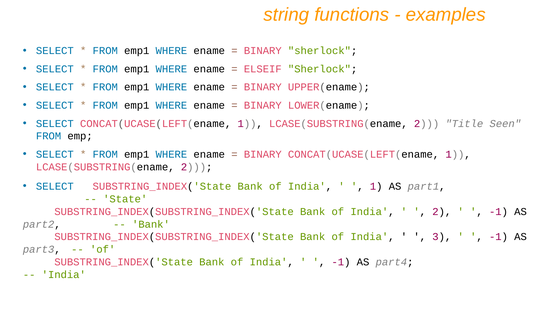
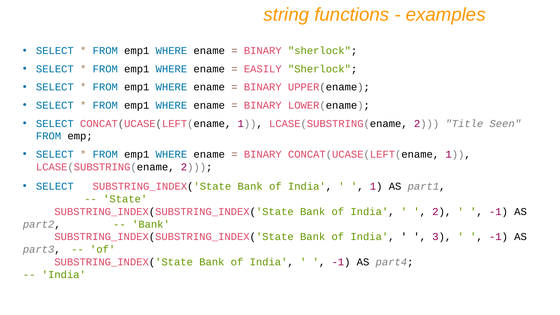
ELSEIF: ELSEIF -> EASILY (263, 69)
